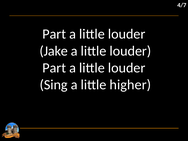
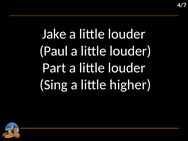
Part: Part -> Jake (54, 34)
Jake: Jake -> Paul (54, 51)
